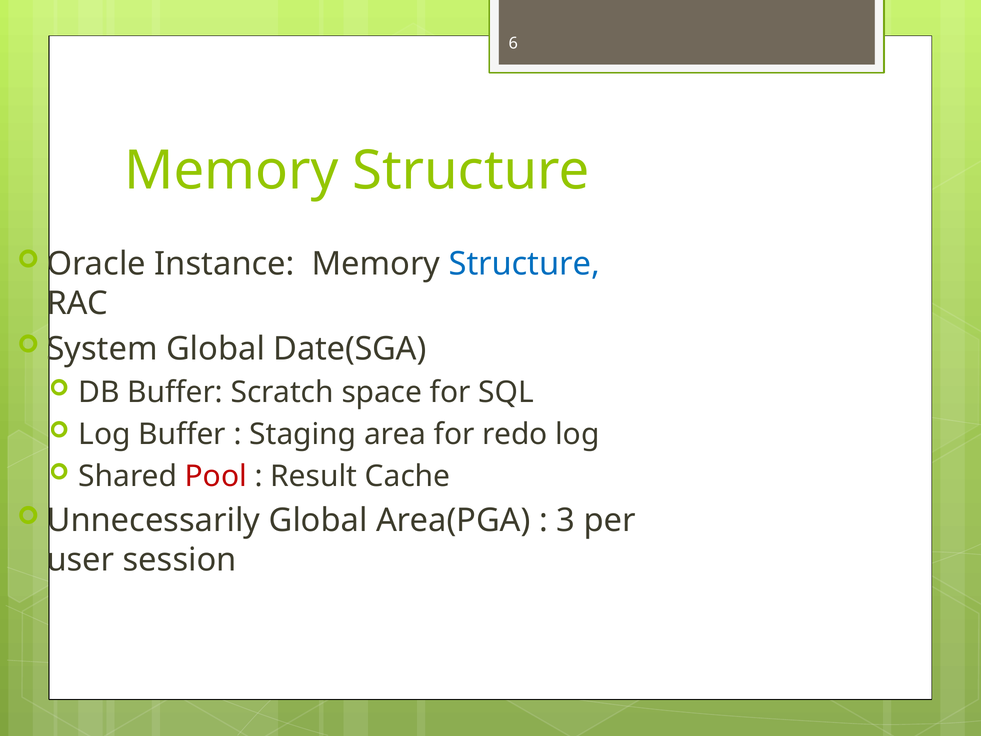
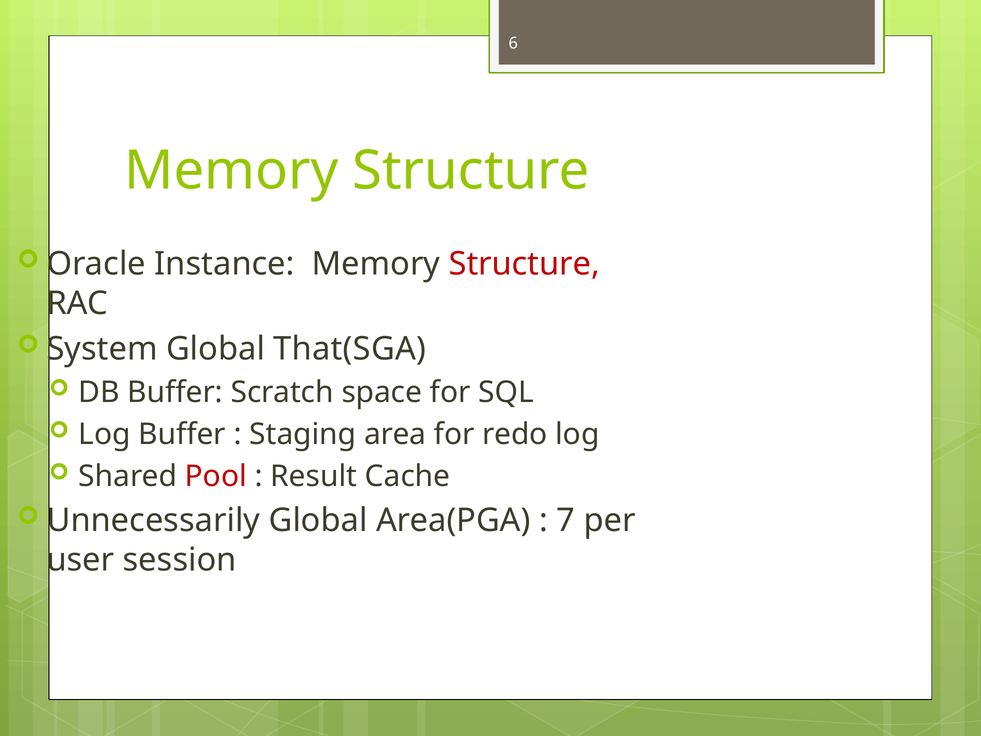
Structure colour: blue -> red (524, 264)
Date(SGA: Date(SGA -> That(SGA (350, 349)
3: 3 -> 7 (566, 520)
